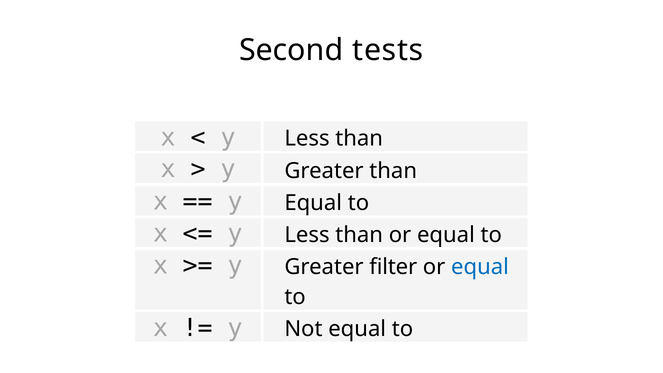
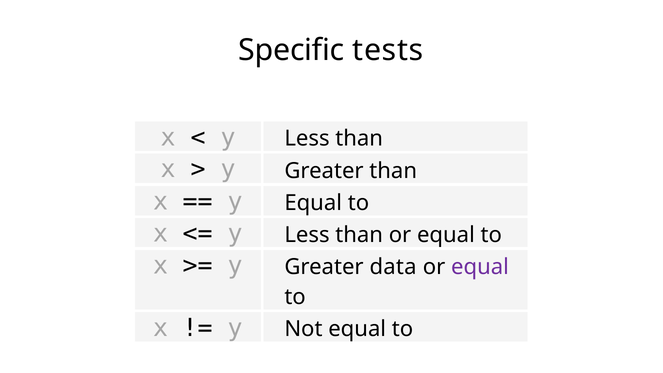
Second: Second -> Specific (291, 50)
filter: filter -> data (393, 267)
equal colour: blue -> purple (480, 267)
